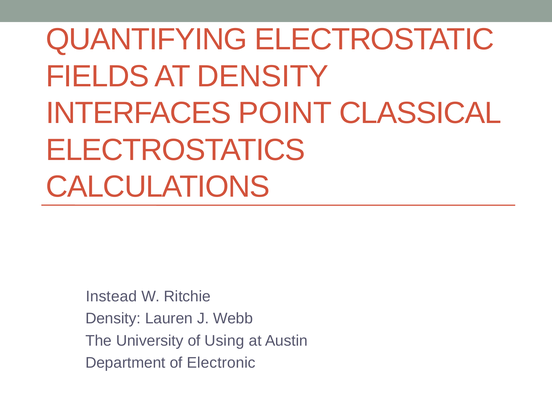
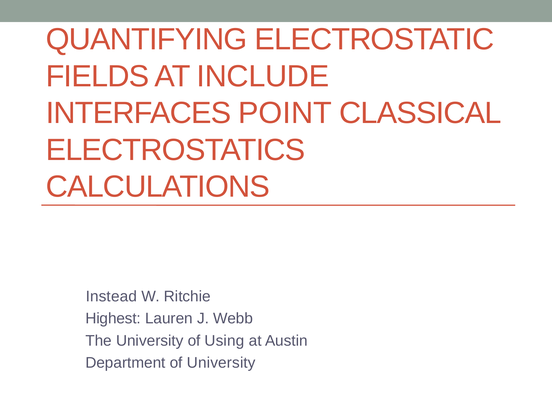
AT DENSITY: DENSITY -> INCLUDE (263, 76)
Density: Density -> Highest (113, 319)
of Electronic: Electronic -> University (221, 363)
